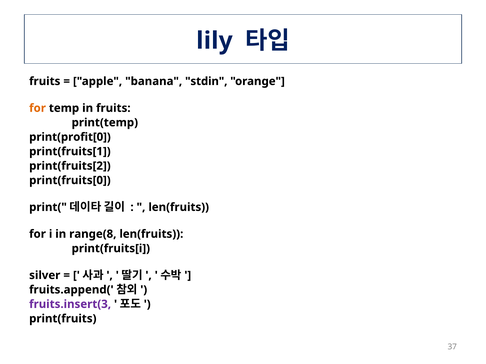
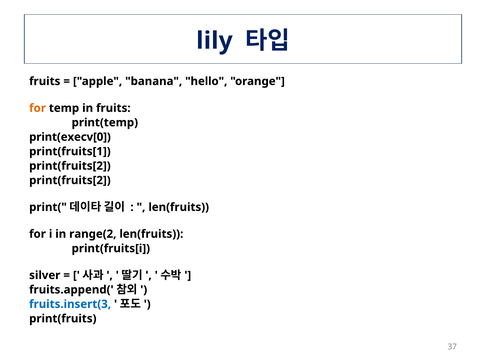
stdin: stdin -> hello (206, 81)
print(profit[0: print(profit[0 -> print(execv[0 (70, 137)
print(fruits[0: print(fruits[0 -> print(fruits[2 (70, 181)
range(8: range(8 -> range(2 (93, 234)
fruits.insert(3 colour: purple -> blue (70, 305)
